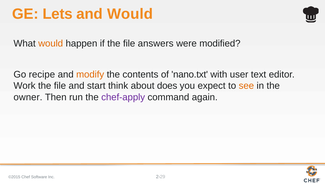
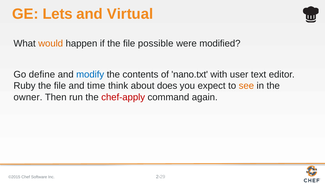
and Would: Would -> Virtual (130, 14)
answers: answers -> possible (156, 43)
recipe: recipe -> define (42, 74)
modify colour: orange -> blue (90, 74)
Work: Work -> Ruby (25, 86)
start: start -> time (96, 86)
chef-apply colour: purple -> red (123, 97)
